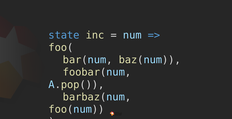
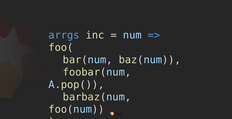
state: state -> arrgs (64, 35)
